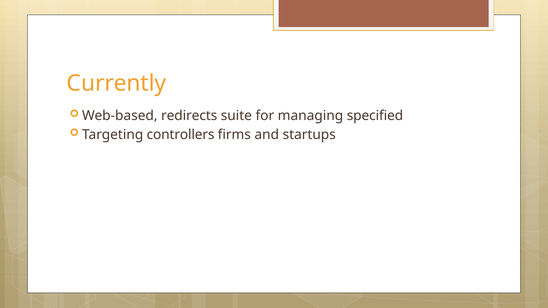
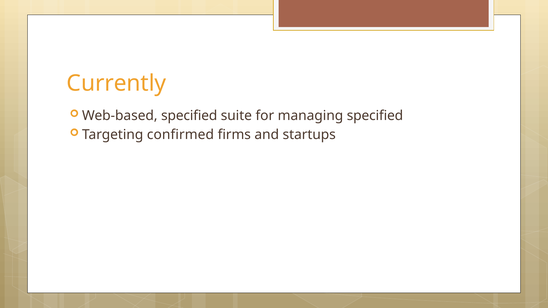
Web-based redirects: redirects -> specified (189, 116)
controllers: controllers -> confirmed (180, 135)
